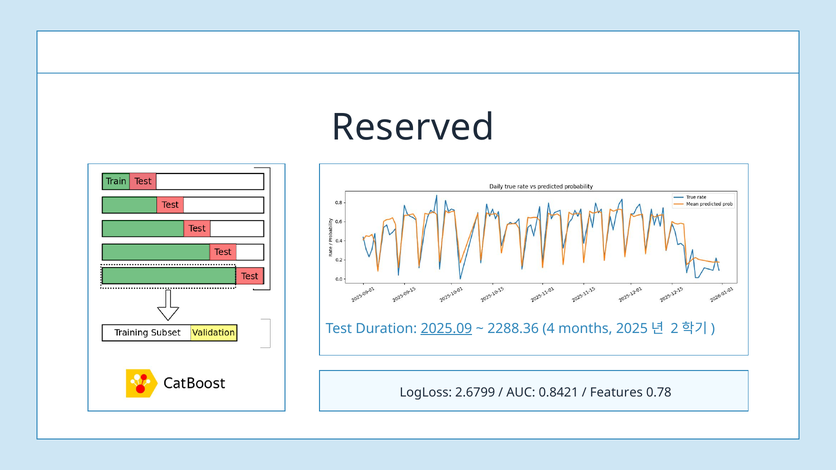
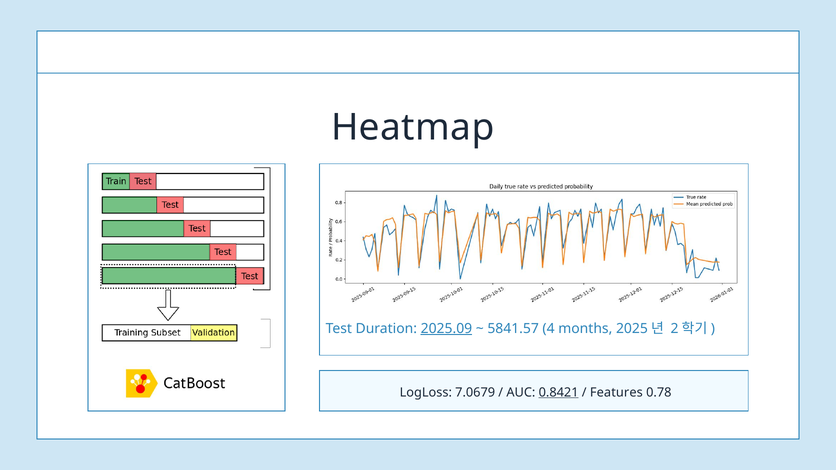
Reserved: Reserved -> Heatmap (413, 128)
2288.36: 2288.36 -> 5841.57 (513, 329)
2.6799: 2.6799 -> 7.0679 (475, 393)
0.8421 underline: none -> present (559, 393)
